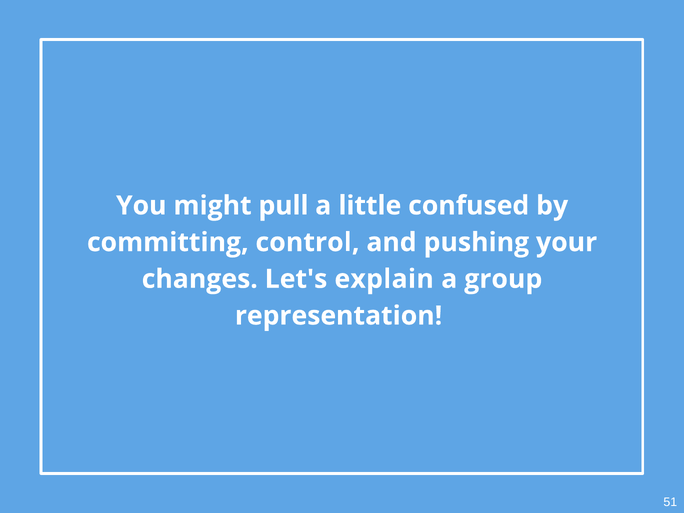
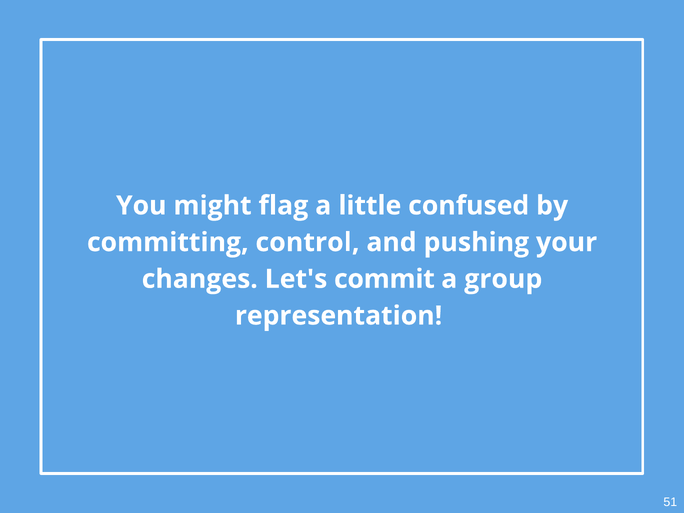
pull: pull -> flag (283, 206)
explain: explain -> commit (384, 279)
